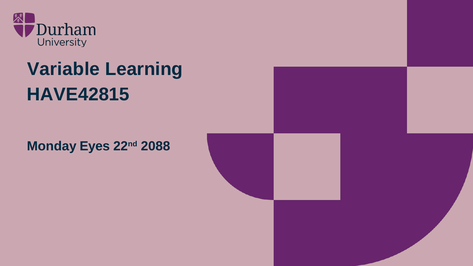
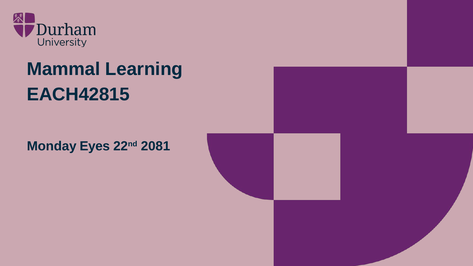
Variable: Variable -> Mammal (64, 69)
HAVE42815: HAVE42815 -> EACH42815 (78, 95)
2088: 2088 -> 2081 (156, 146)
